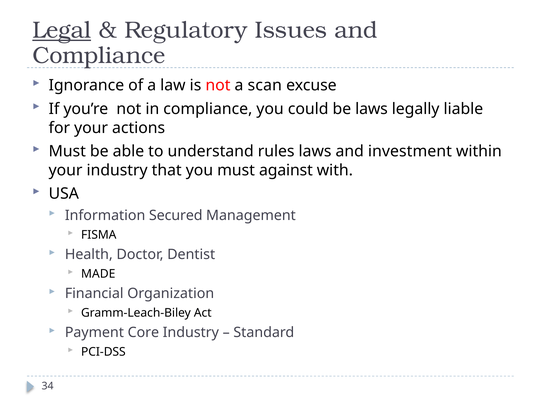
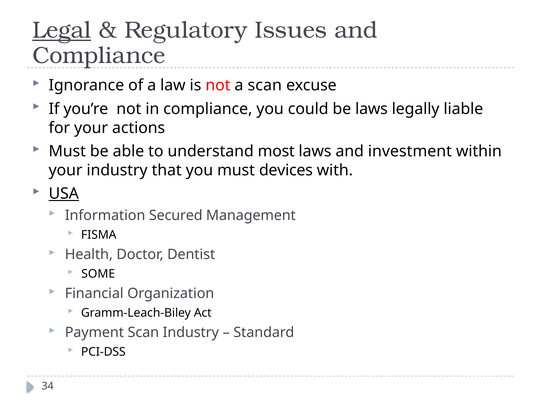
rules: rules -> most (276, 151)
against: against -> devices (286, 170)
USA underline: none -> present (64, 194)
MADE: MADE -> SOME (98, 274)
Payment Core: Core -> Scan (143, 332)
